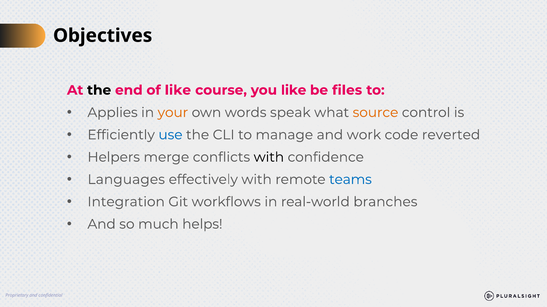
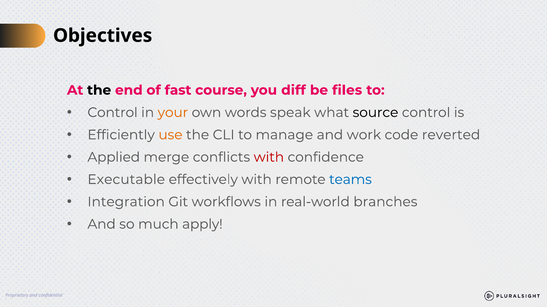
of like: like -> fast (178, 90)
you like: like -> diff (293, 90)
Applies: Applies -> Control (113, 113)
source colour: orange -> black (375, 113)
use colour: blue -> orange (170, 135)
Helpers: Helpers -> Applied (114, 157)
with colour: black -> red (269, 157)
Languages: Languages -> Executable (126, 180)
helps: helps -> apply (202, 225)
